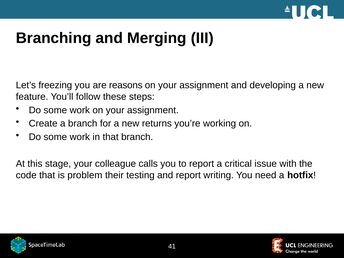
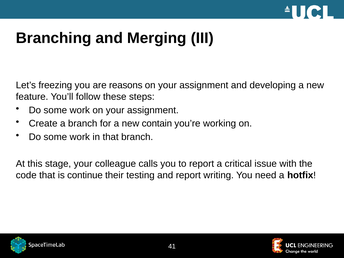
returns: returns -> contain (157, 124)
problem: problem -> continue (85, 175)
